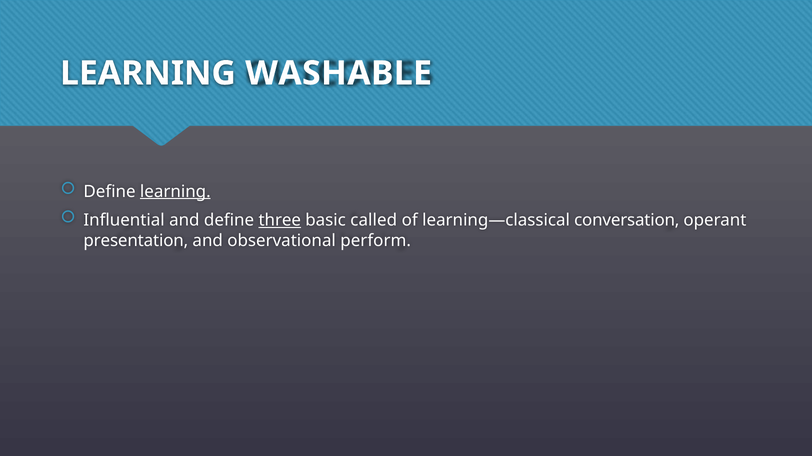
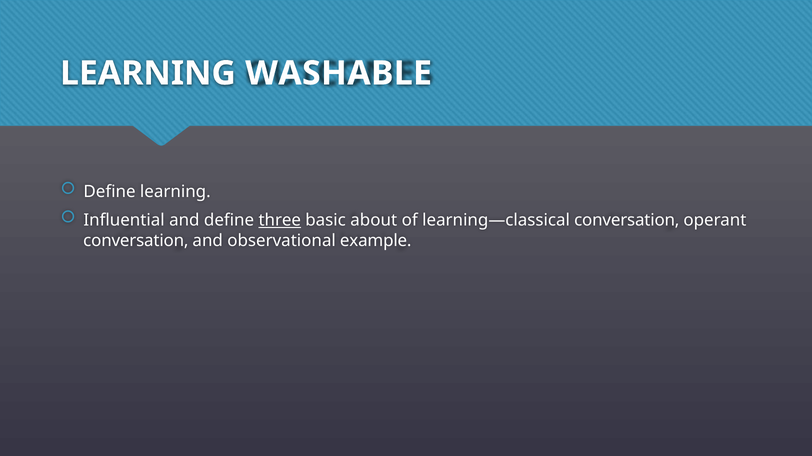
learning underline: present -> none (175, 192)
called: called -> about (374, 221)
presentation: presentation -> conversation (136, 241)
perform: perform -> example (376, 241)
